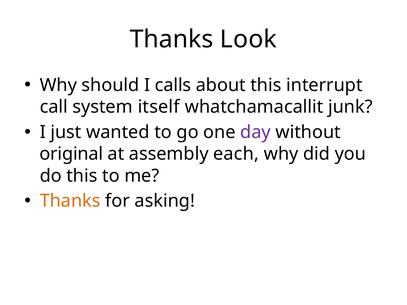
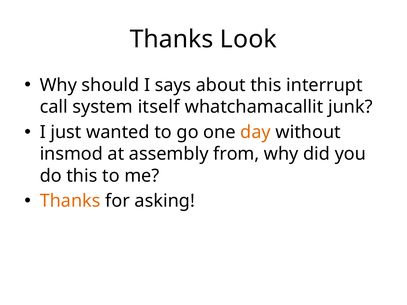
calls: calls -> says (173, 85)
day colour: purple -> orange (256, 132)
original: original -> insmod (71, 154)
each: each -> from (236, 154)
